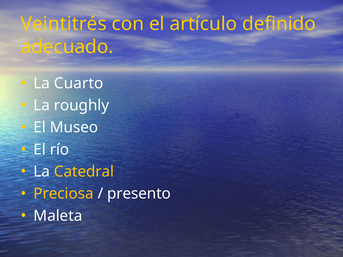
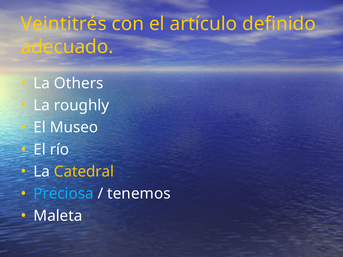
Cuarto: Cuarto -> Others (79, 83)
Preciosa colour: yellow -> light blue (64, 194)
presento: presento -> tenemos (139, 194)
